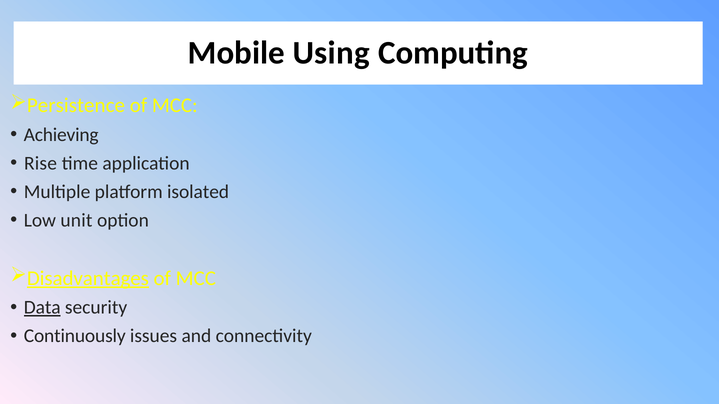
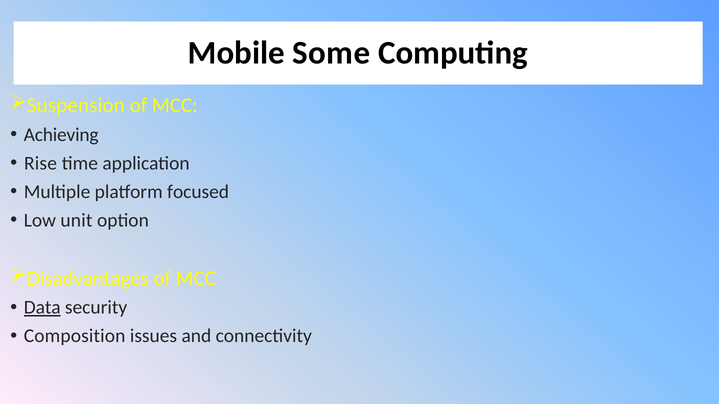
Using: Using -> Some (331, 53)
Persistence: Persistence -> Suspension (76, 105)
isolated: isolated -> focused (198, 192)
Disadvantages underline: present -> none (88, 278)
Continuously: Continuously -> Composition (75, 336)
